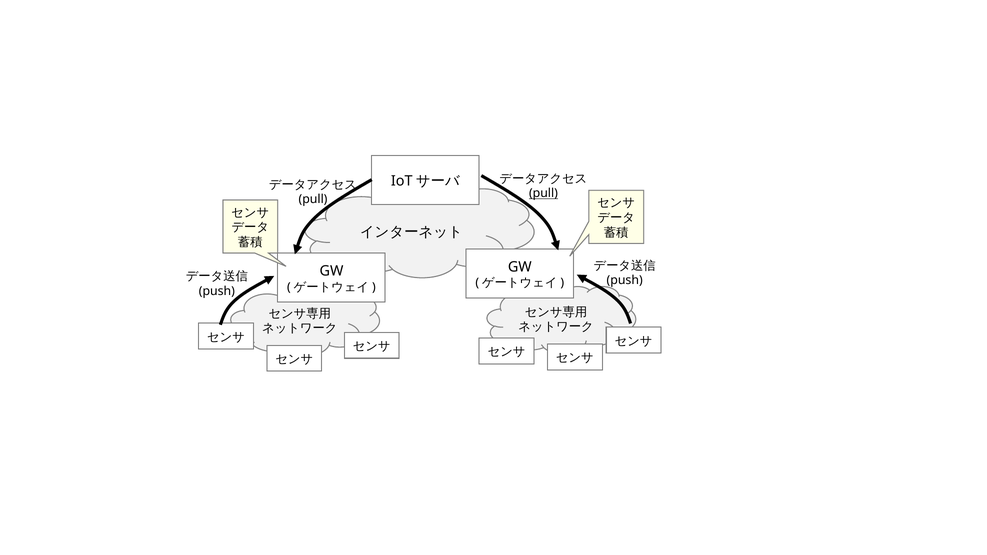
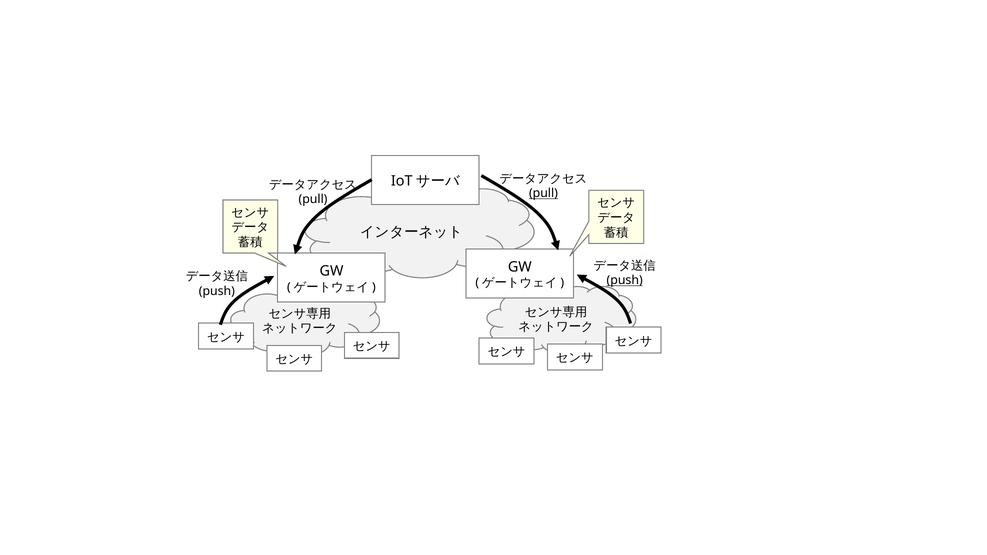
push underline: none -> present (625, 281)
